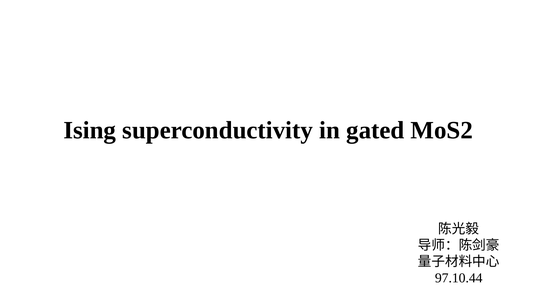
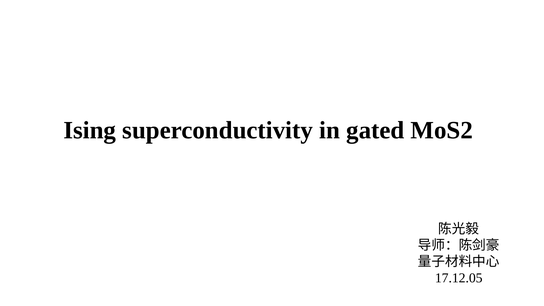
97.10.44: 97.10.44 -> 17.12.05 (459, 278)
